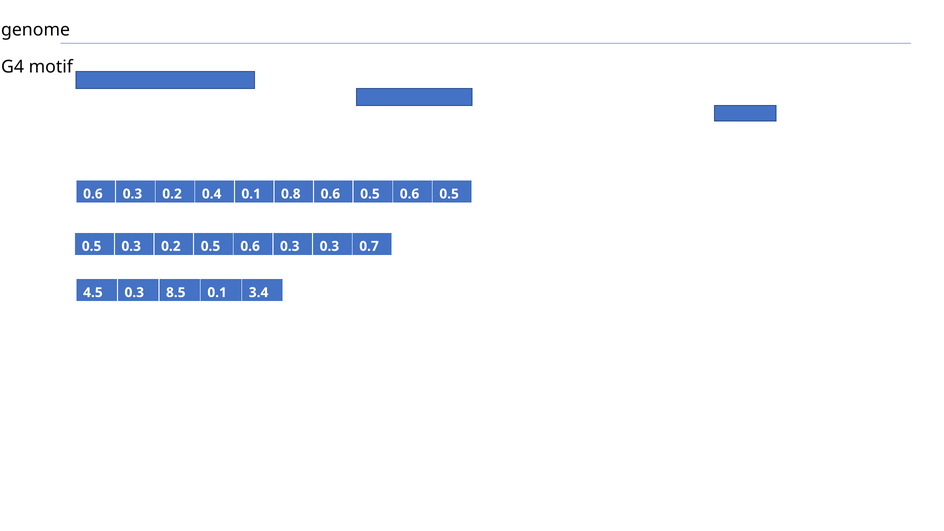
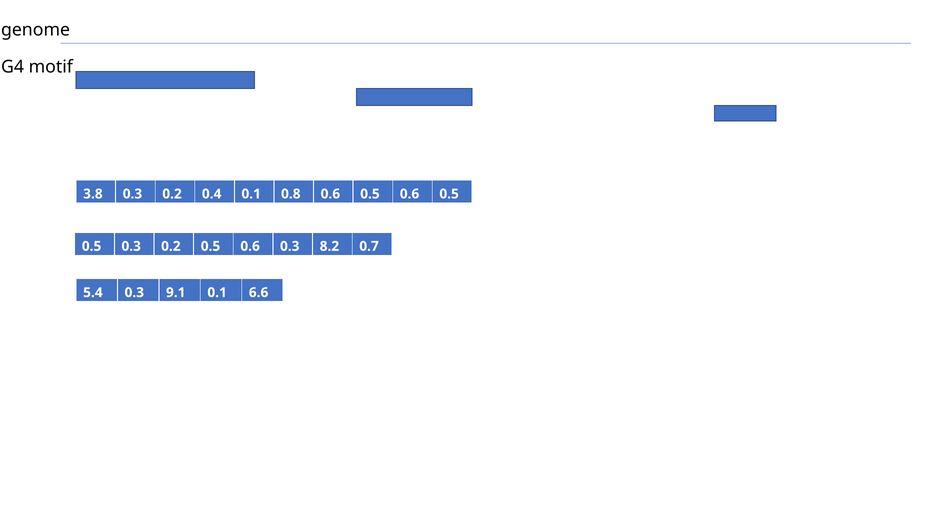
0.6: 0.6 -> 3.8 (93, 194)
0.3 0.3: 0.3 -> 8.2 (329, 246)
4.5: 4.5 -> 5.4 (93, 293)
8.5: 8.5 -> 9.1 (176, 293)
3.4: 3.4 -> 6.6 (259, 293)
